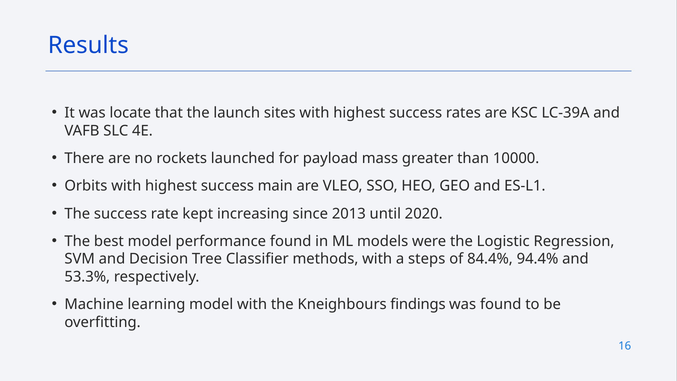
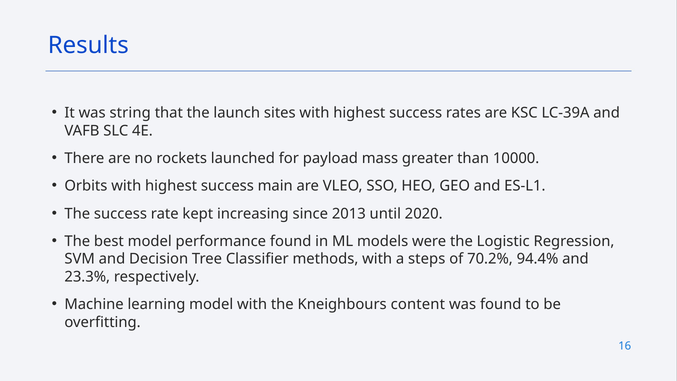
locate: locate -> string (130, 113)
84.4%: 84.4% -> 70.2% (490, 259)
53.3%: 53.3% -> 23.3% (87, 277)
findings: findings -> content (418, 304)
